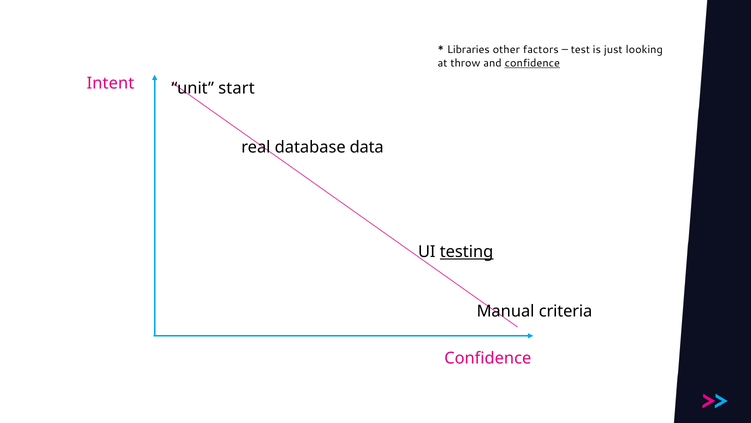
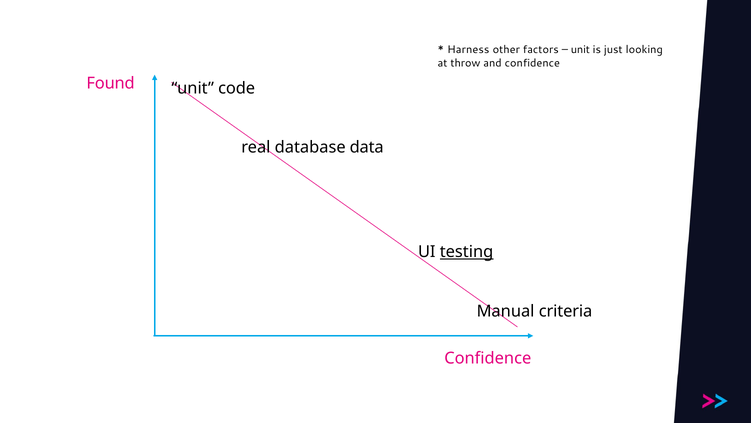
Libraries: Libraries -> Harness (468, 50)
test: test -> unit (580, 50)
confidence underline: present -> none (532, 63)
Intent: Intent -> Found (111, 83)
start: start -> code (237, 88)
